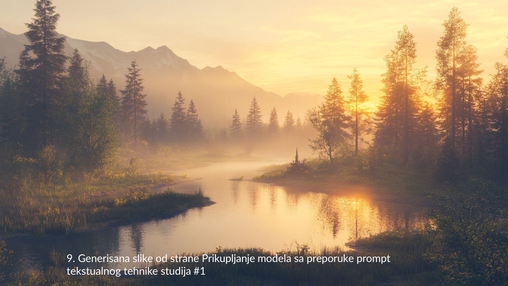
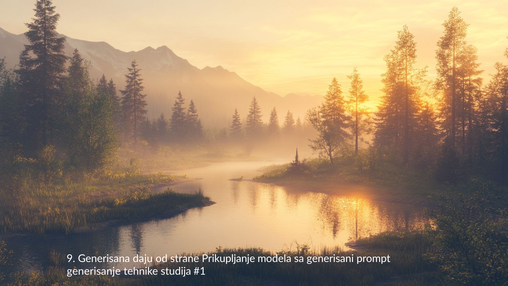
slike: slike -> daju (143, 258)
preporuke: preporuke -> generisani (330, 258)
tekstualnog: tekstualnog -> generisanje (94, 271)
